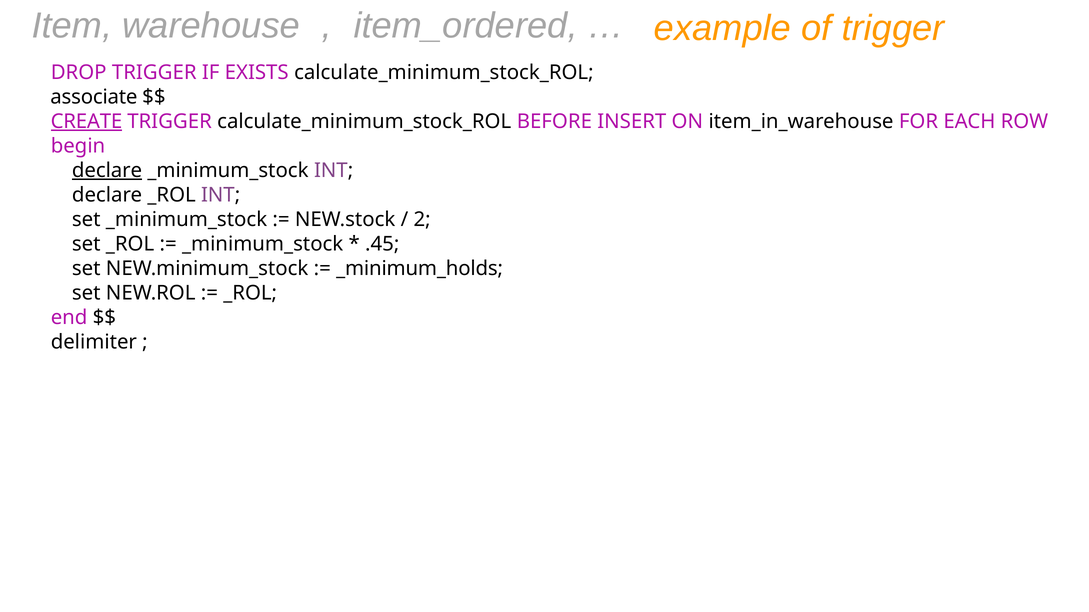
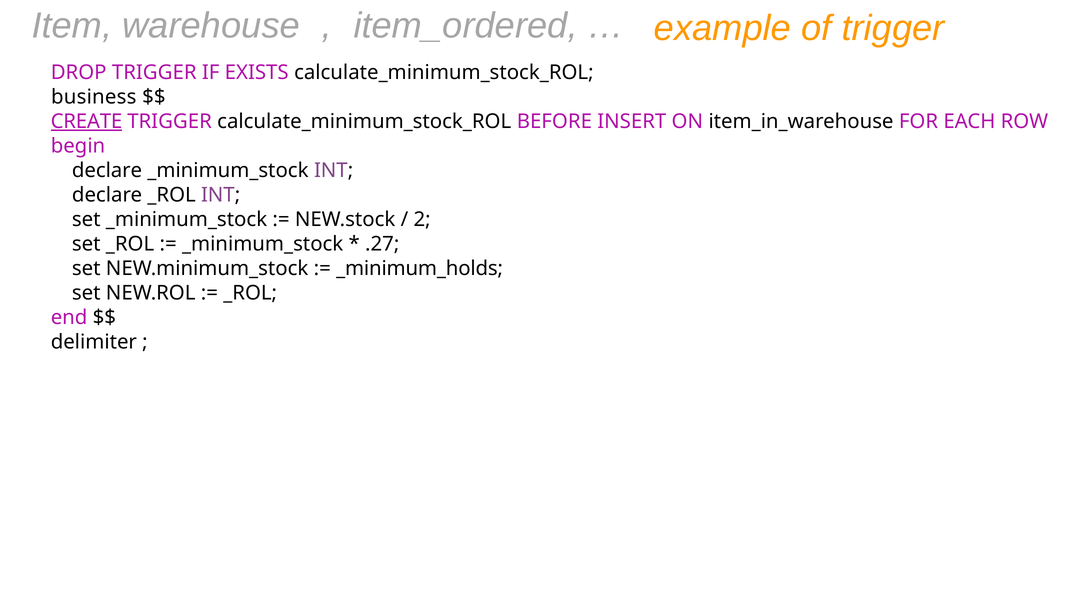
associate: associate -> business (94, 97)
declare underline: present -> none (107, 171)
.45: .45 -> .27 (382, 244)
